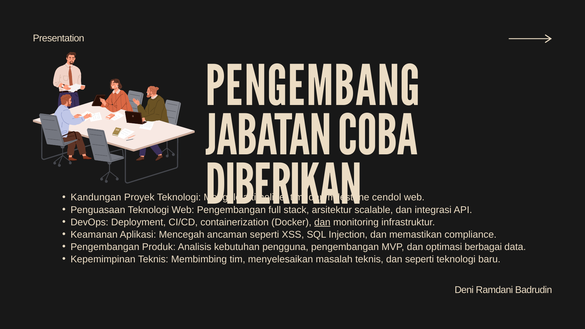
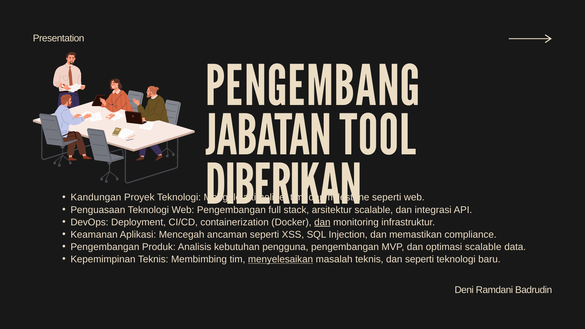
COBA: COBA -> TOOL (378, 136)
cendol: cendol -> seperti (387, 197)
optimasi berbagai: berbagai -> scalable (483, 247)
menyelesaikan underline: none -> present (281, 259)
